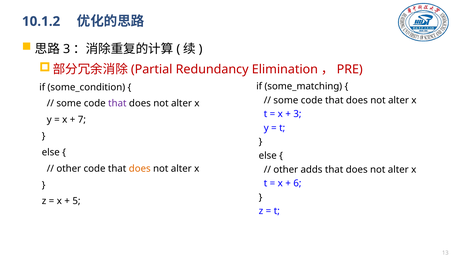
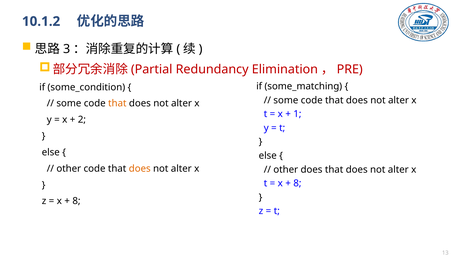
that colour: purple -> orange (117, 103)
3: 3 -> 1 (297, 114)
7: 7 -> 2 (82, 120)
other adds: adds -> does (312, 169)
6: 6 -> 8 (297, 183)
5: 5 -> 8 (76, 201)
